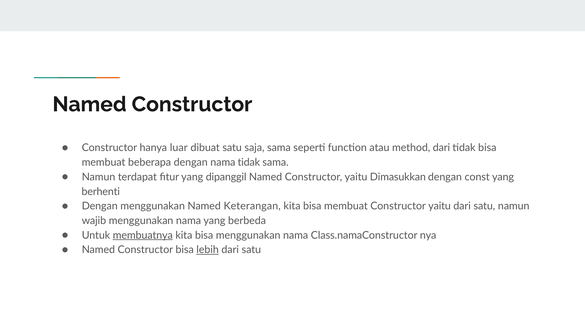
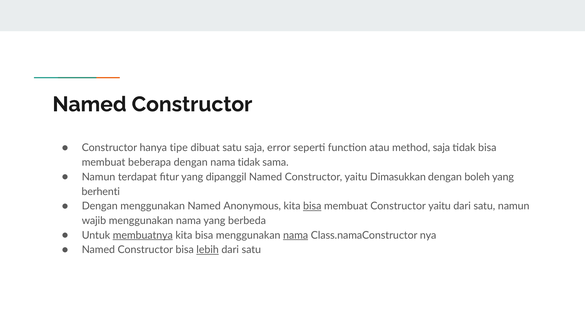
luar: luar -> tipe (179, 148)
saja sama: sama -> error (279, 148)
method dari: dari -> saja (441, 148)
const: const -> boleh (477, 177)
Keterangan: Keterangan -> Anonymous (252, 206)
bisa underline: none -> present (312, 206)
nama underline: none -> present (296, 235)
